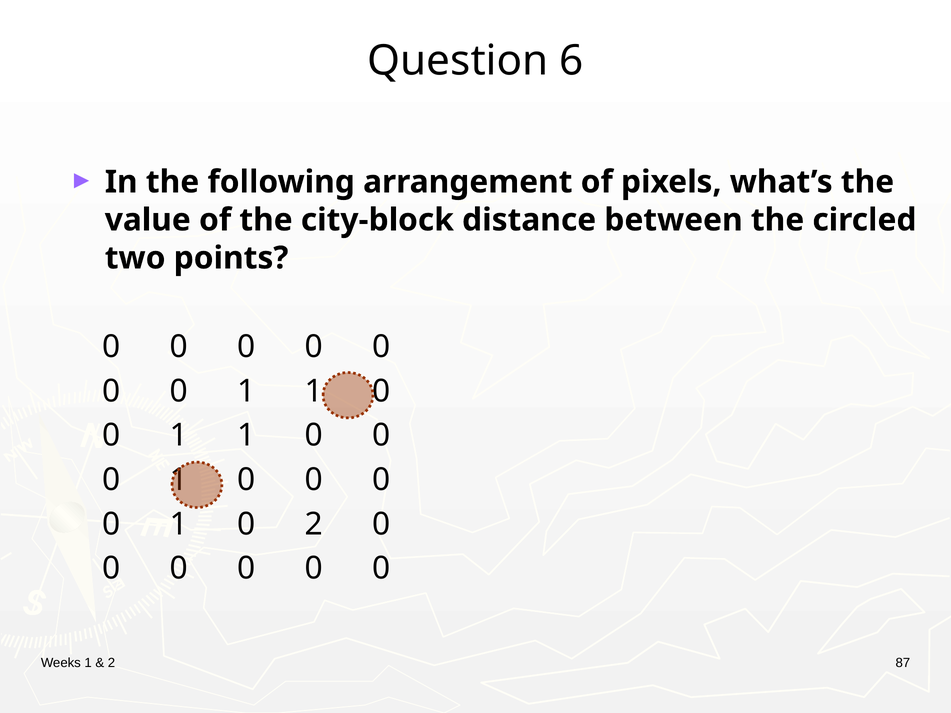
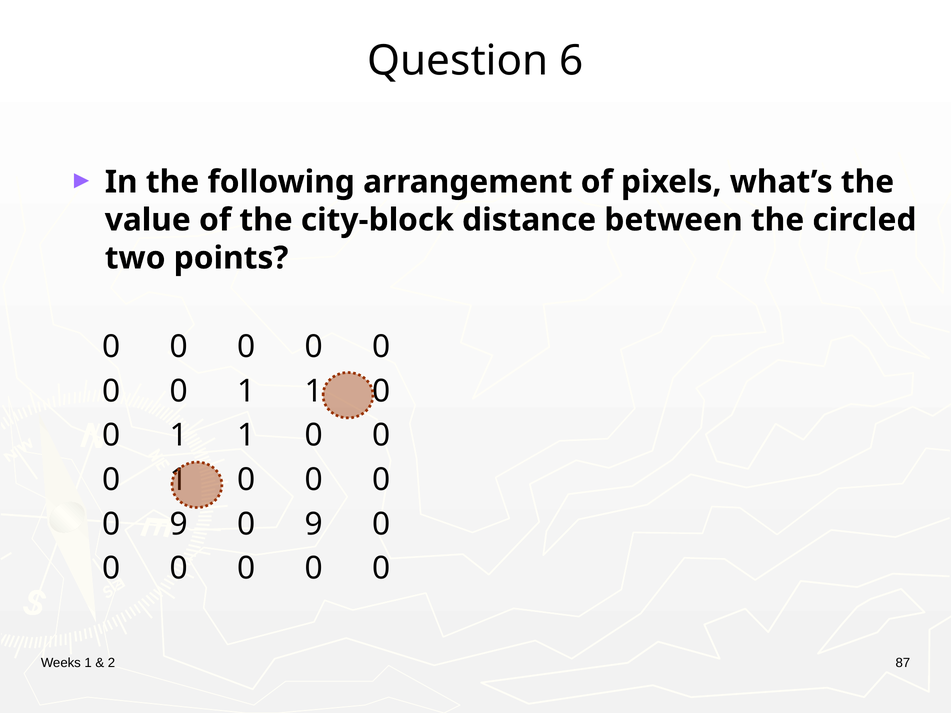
1: 1 -> 9 (179, 524)
2: 2 -> 9 (314, 524)
